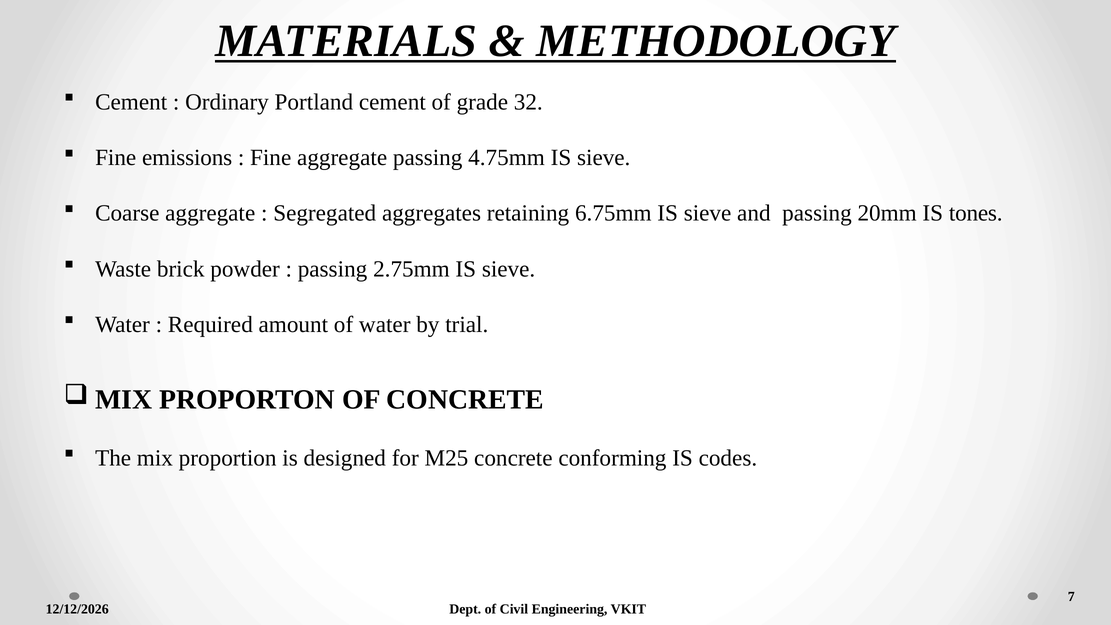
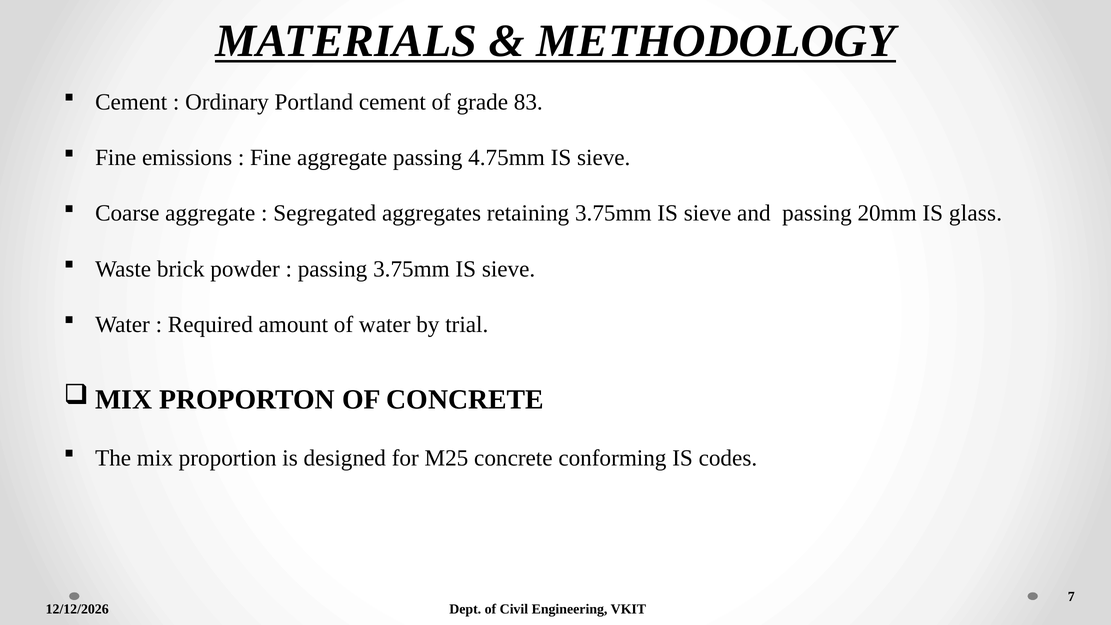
32: 32 -> 83 (528, 102)
retaining 6.75mm: 6.75mm -> 3.75mm (613, 213)
tones: tones -> glass (976, 213)
passing 2.75mm: 2.75mm -> 3.75mm (411, 269)
